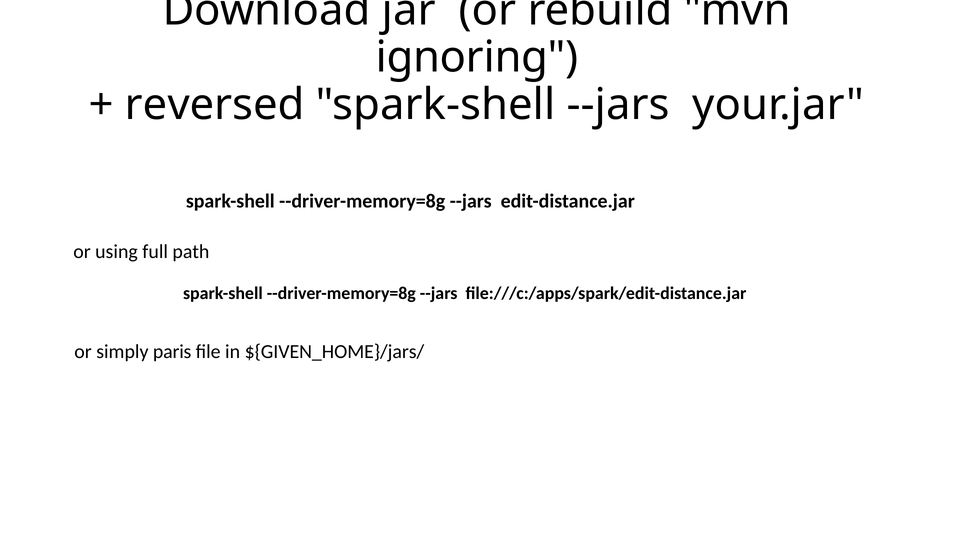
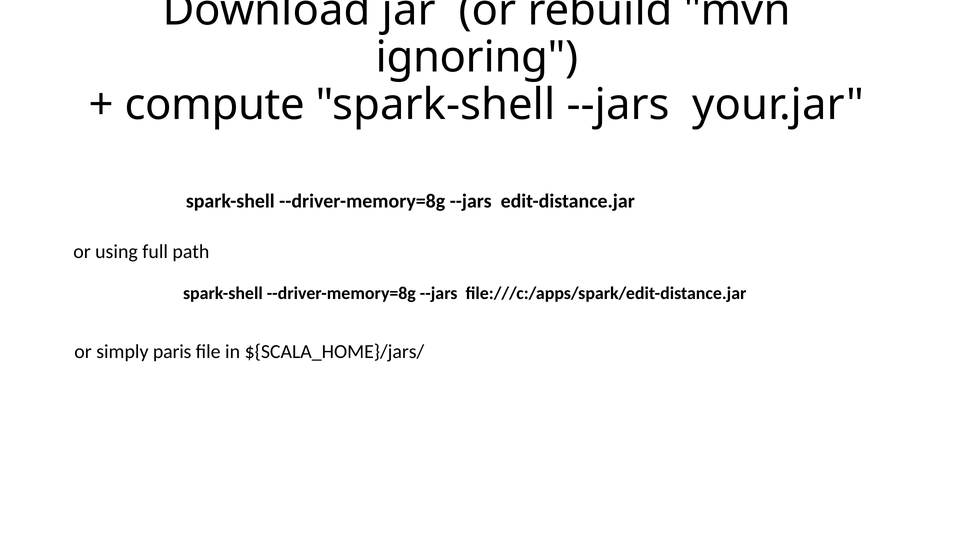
reversed: reversed -> compute (215, 105)
${GIVEN_HOME}/jars/: ${GIVEN_HOME}/jars/ -> ${SCALA_HOME}/jars/ (334, 352)
